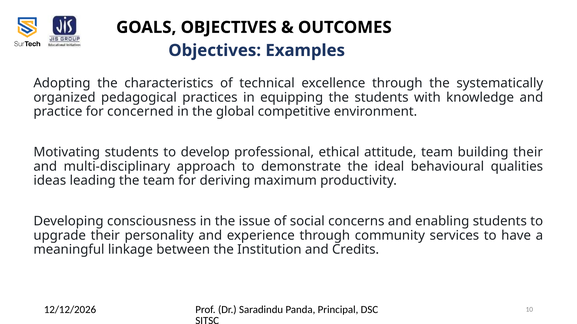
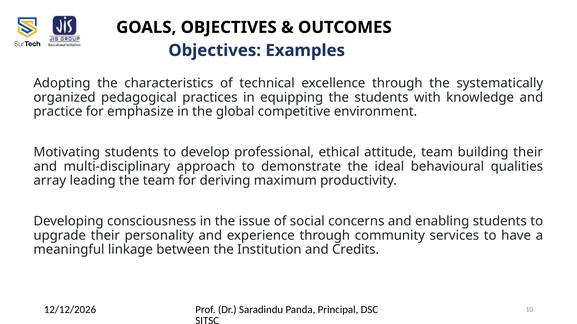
concerned: concerned -> emphasize (141, 112)
ideas: ideas -> array (50, 181)
